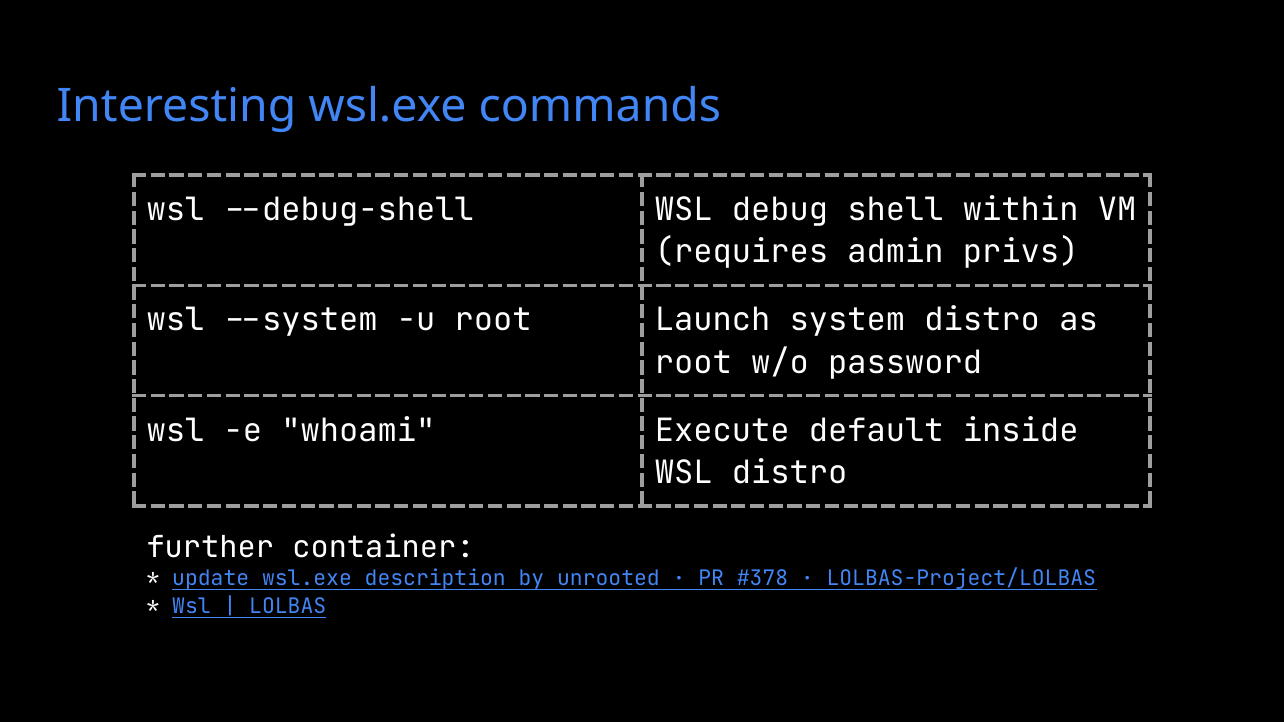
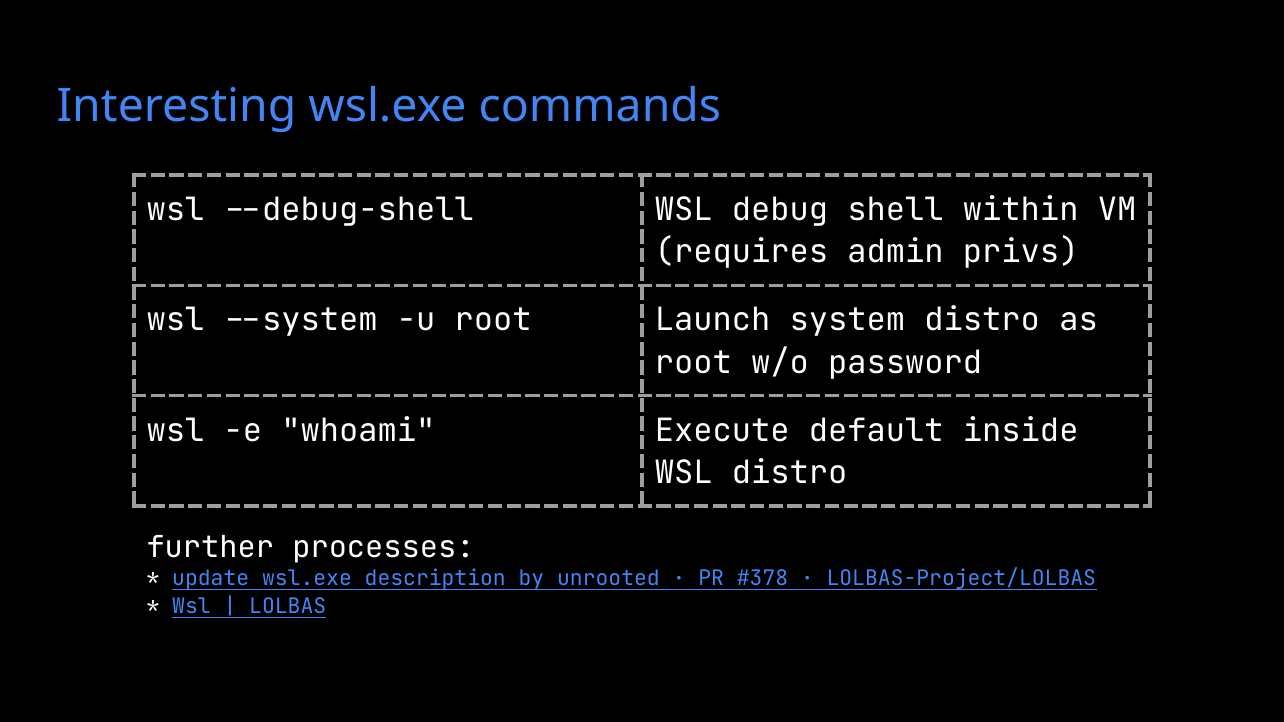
container: container -> processes (383, 548)
